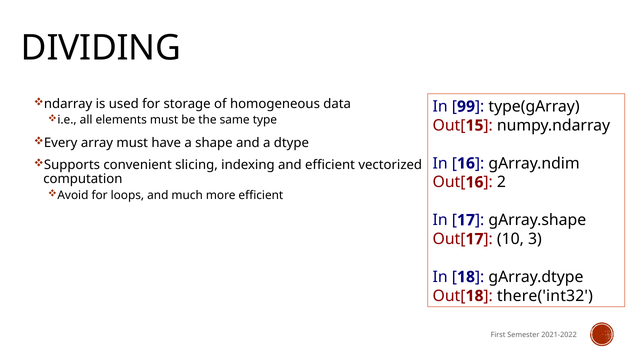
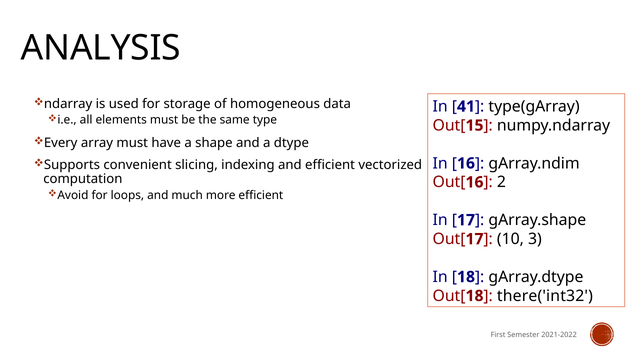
DIVIDING: DIVIDING -> ANALYSIS (101, 48)
99: 99 -> 41 (466, 107)
